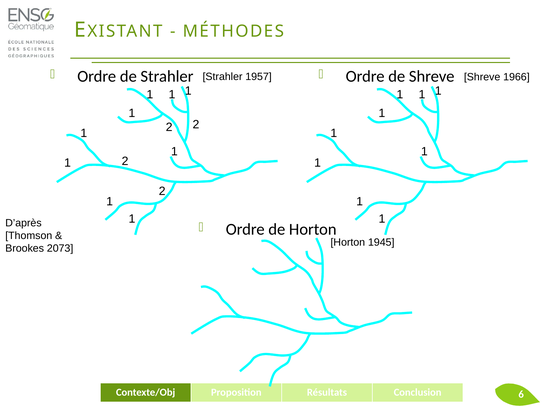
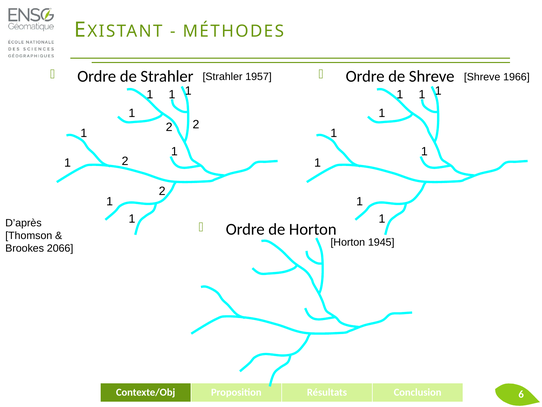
2073: 2073 -> 2066 (60, 248)
